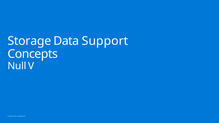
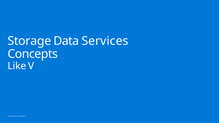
Support: Support -> Services (105, 41)
Null: Null -> Like (17, 66)
